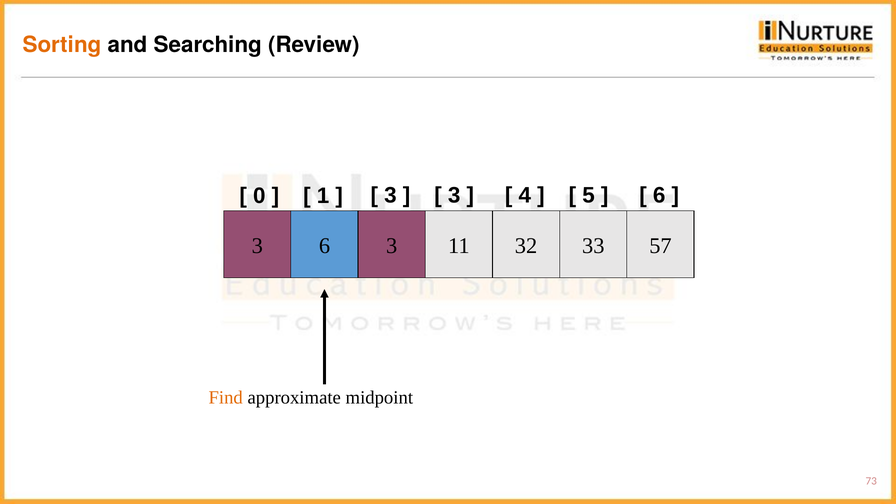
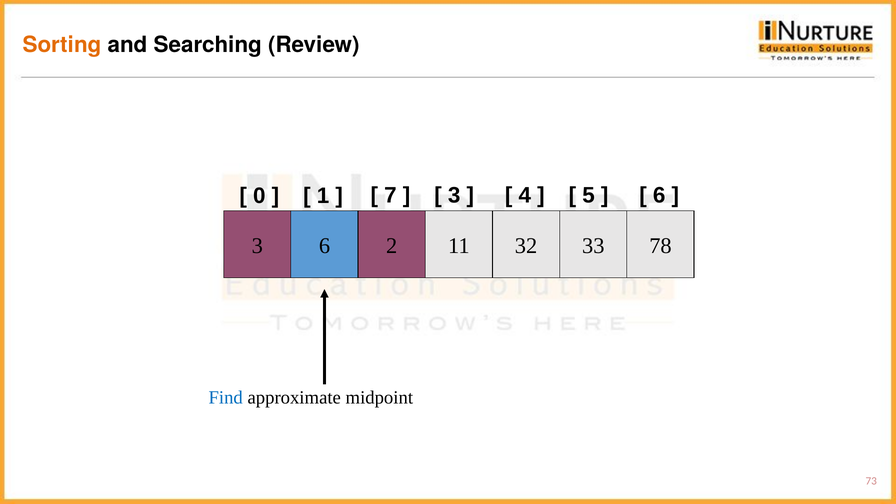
3: 3 -> 7 (390, 195)
6 3: 3 -> 2 (392, 246)
57: 57 -> 78 (660, 246)
Find colour: orange -> blue (226, 398)
